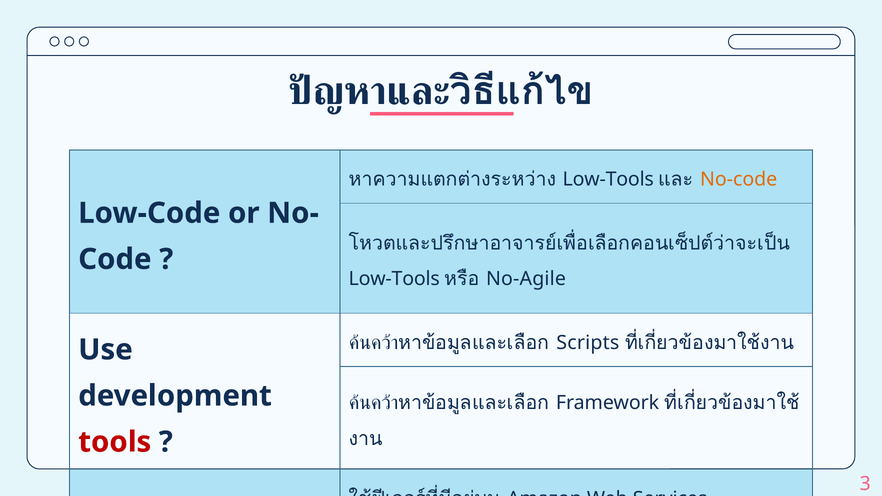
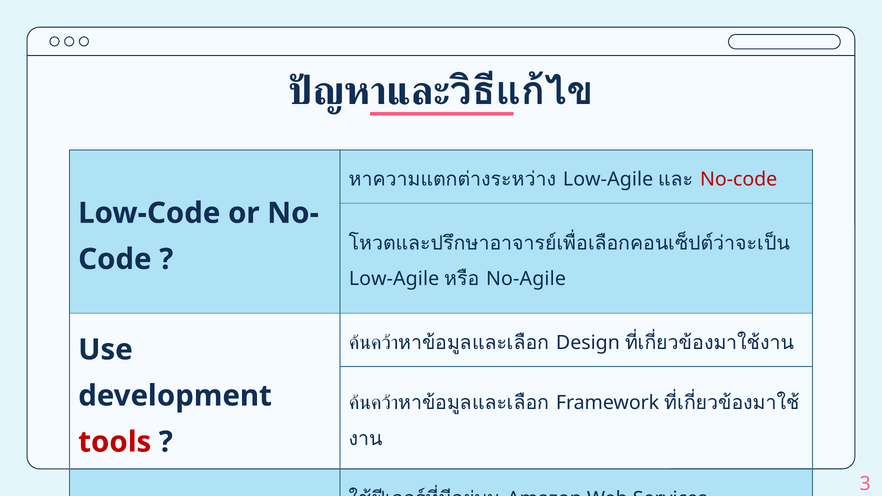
Low-Tools: Low-Tools -> Low-Agile (608, 179)
No-code colour: orange -> red (739, 179)
Low-Tools: Low-Tools -> Low-Agile (394, 279)
Scripts: Scripts -> Design (588, 343)
